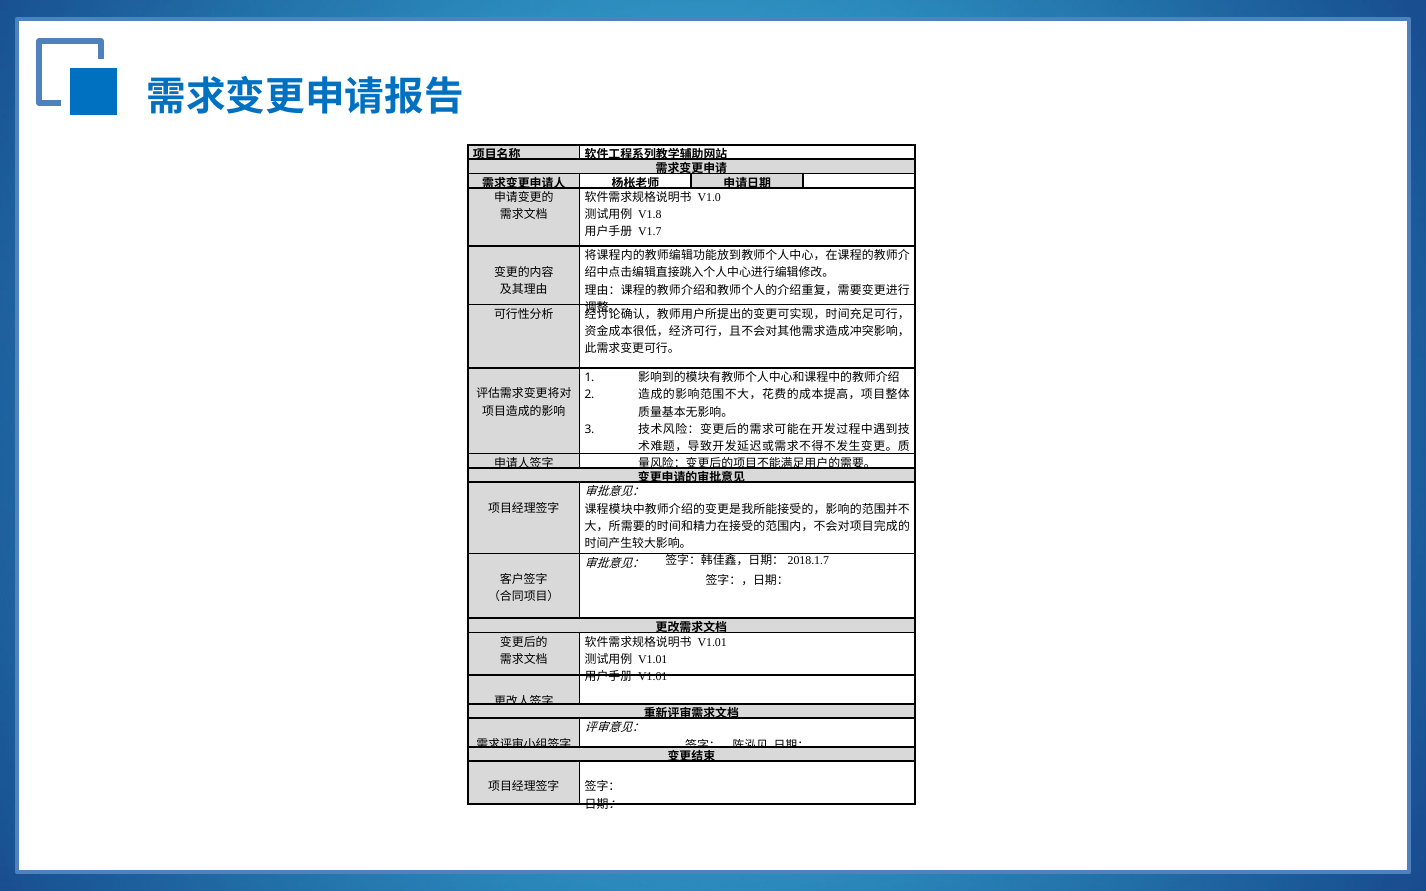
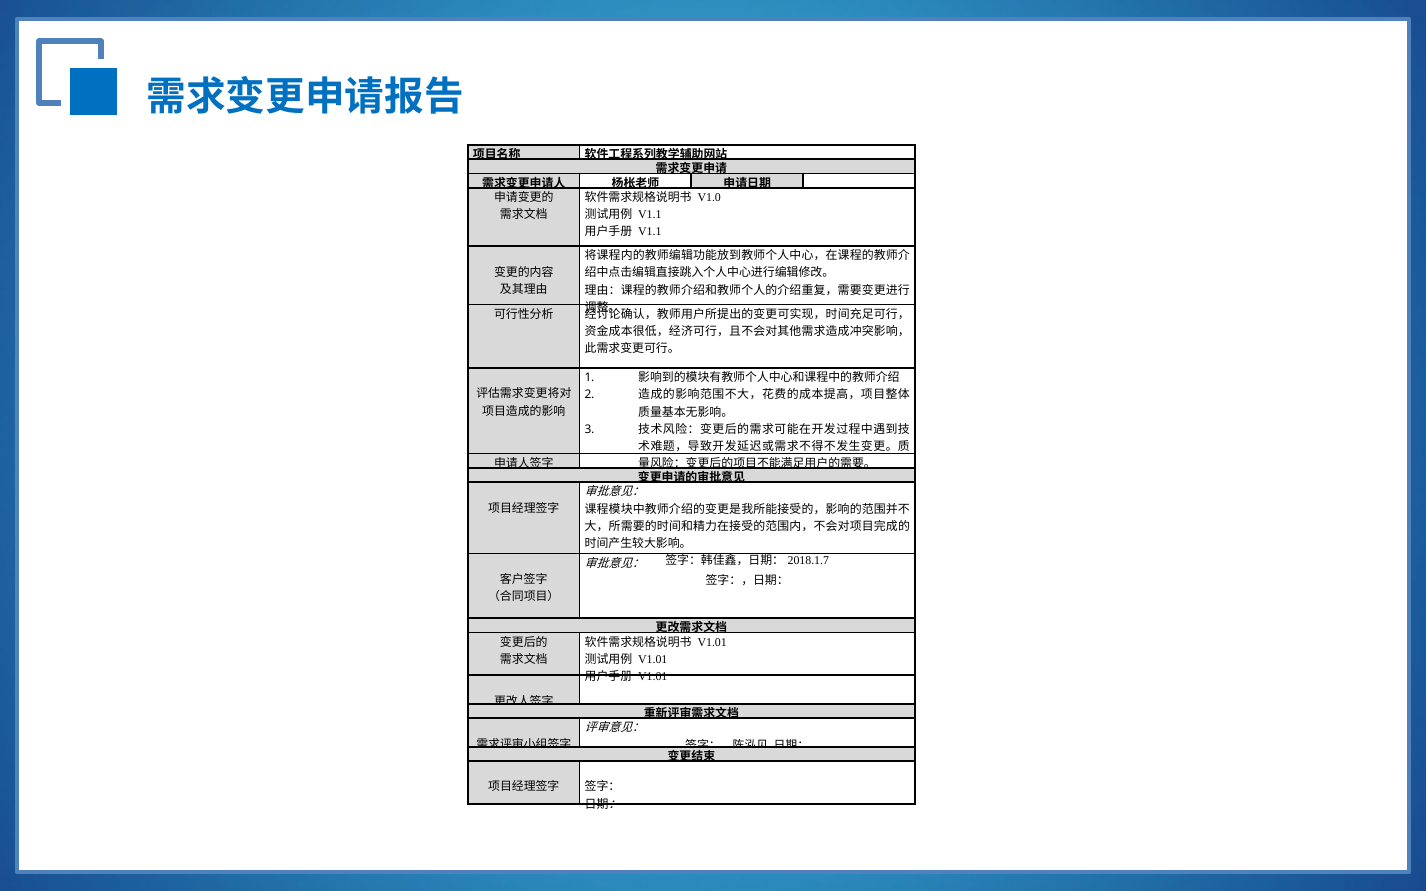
V1.8: V1.8 -> V1.1 (650, 215)
V1.7: V1.7 -> V1.1 (650, 232)
